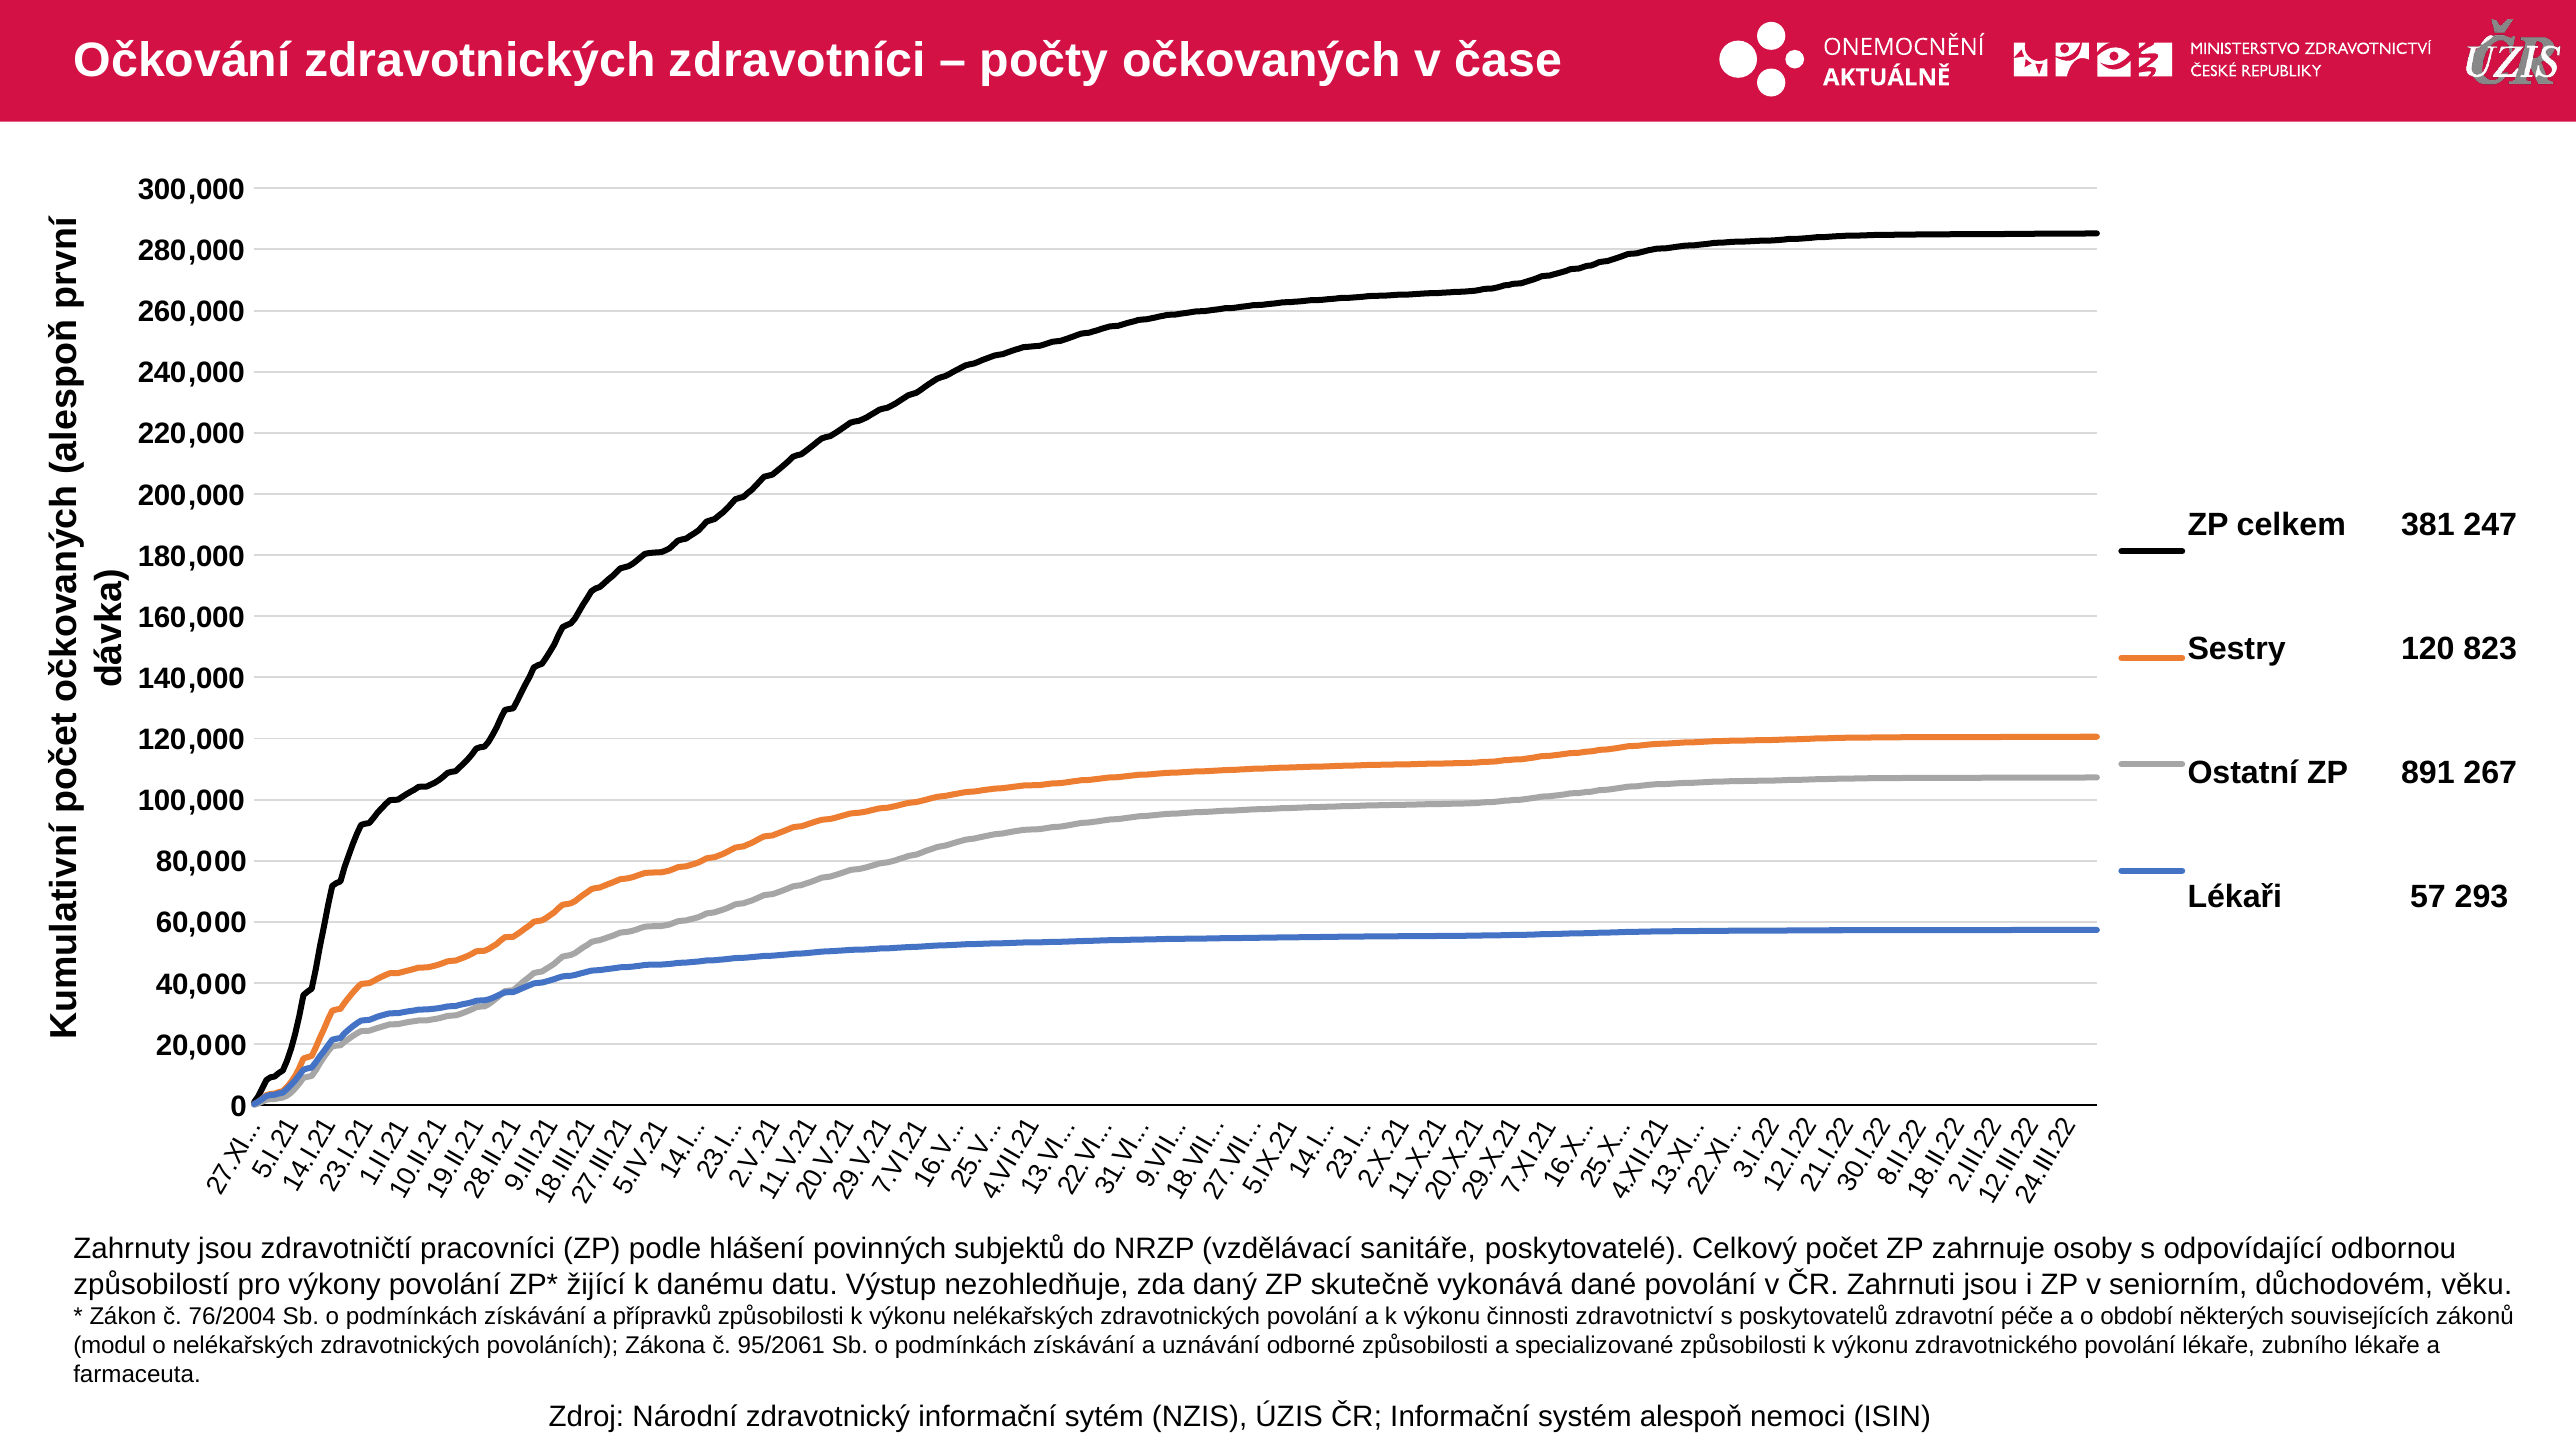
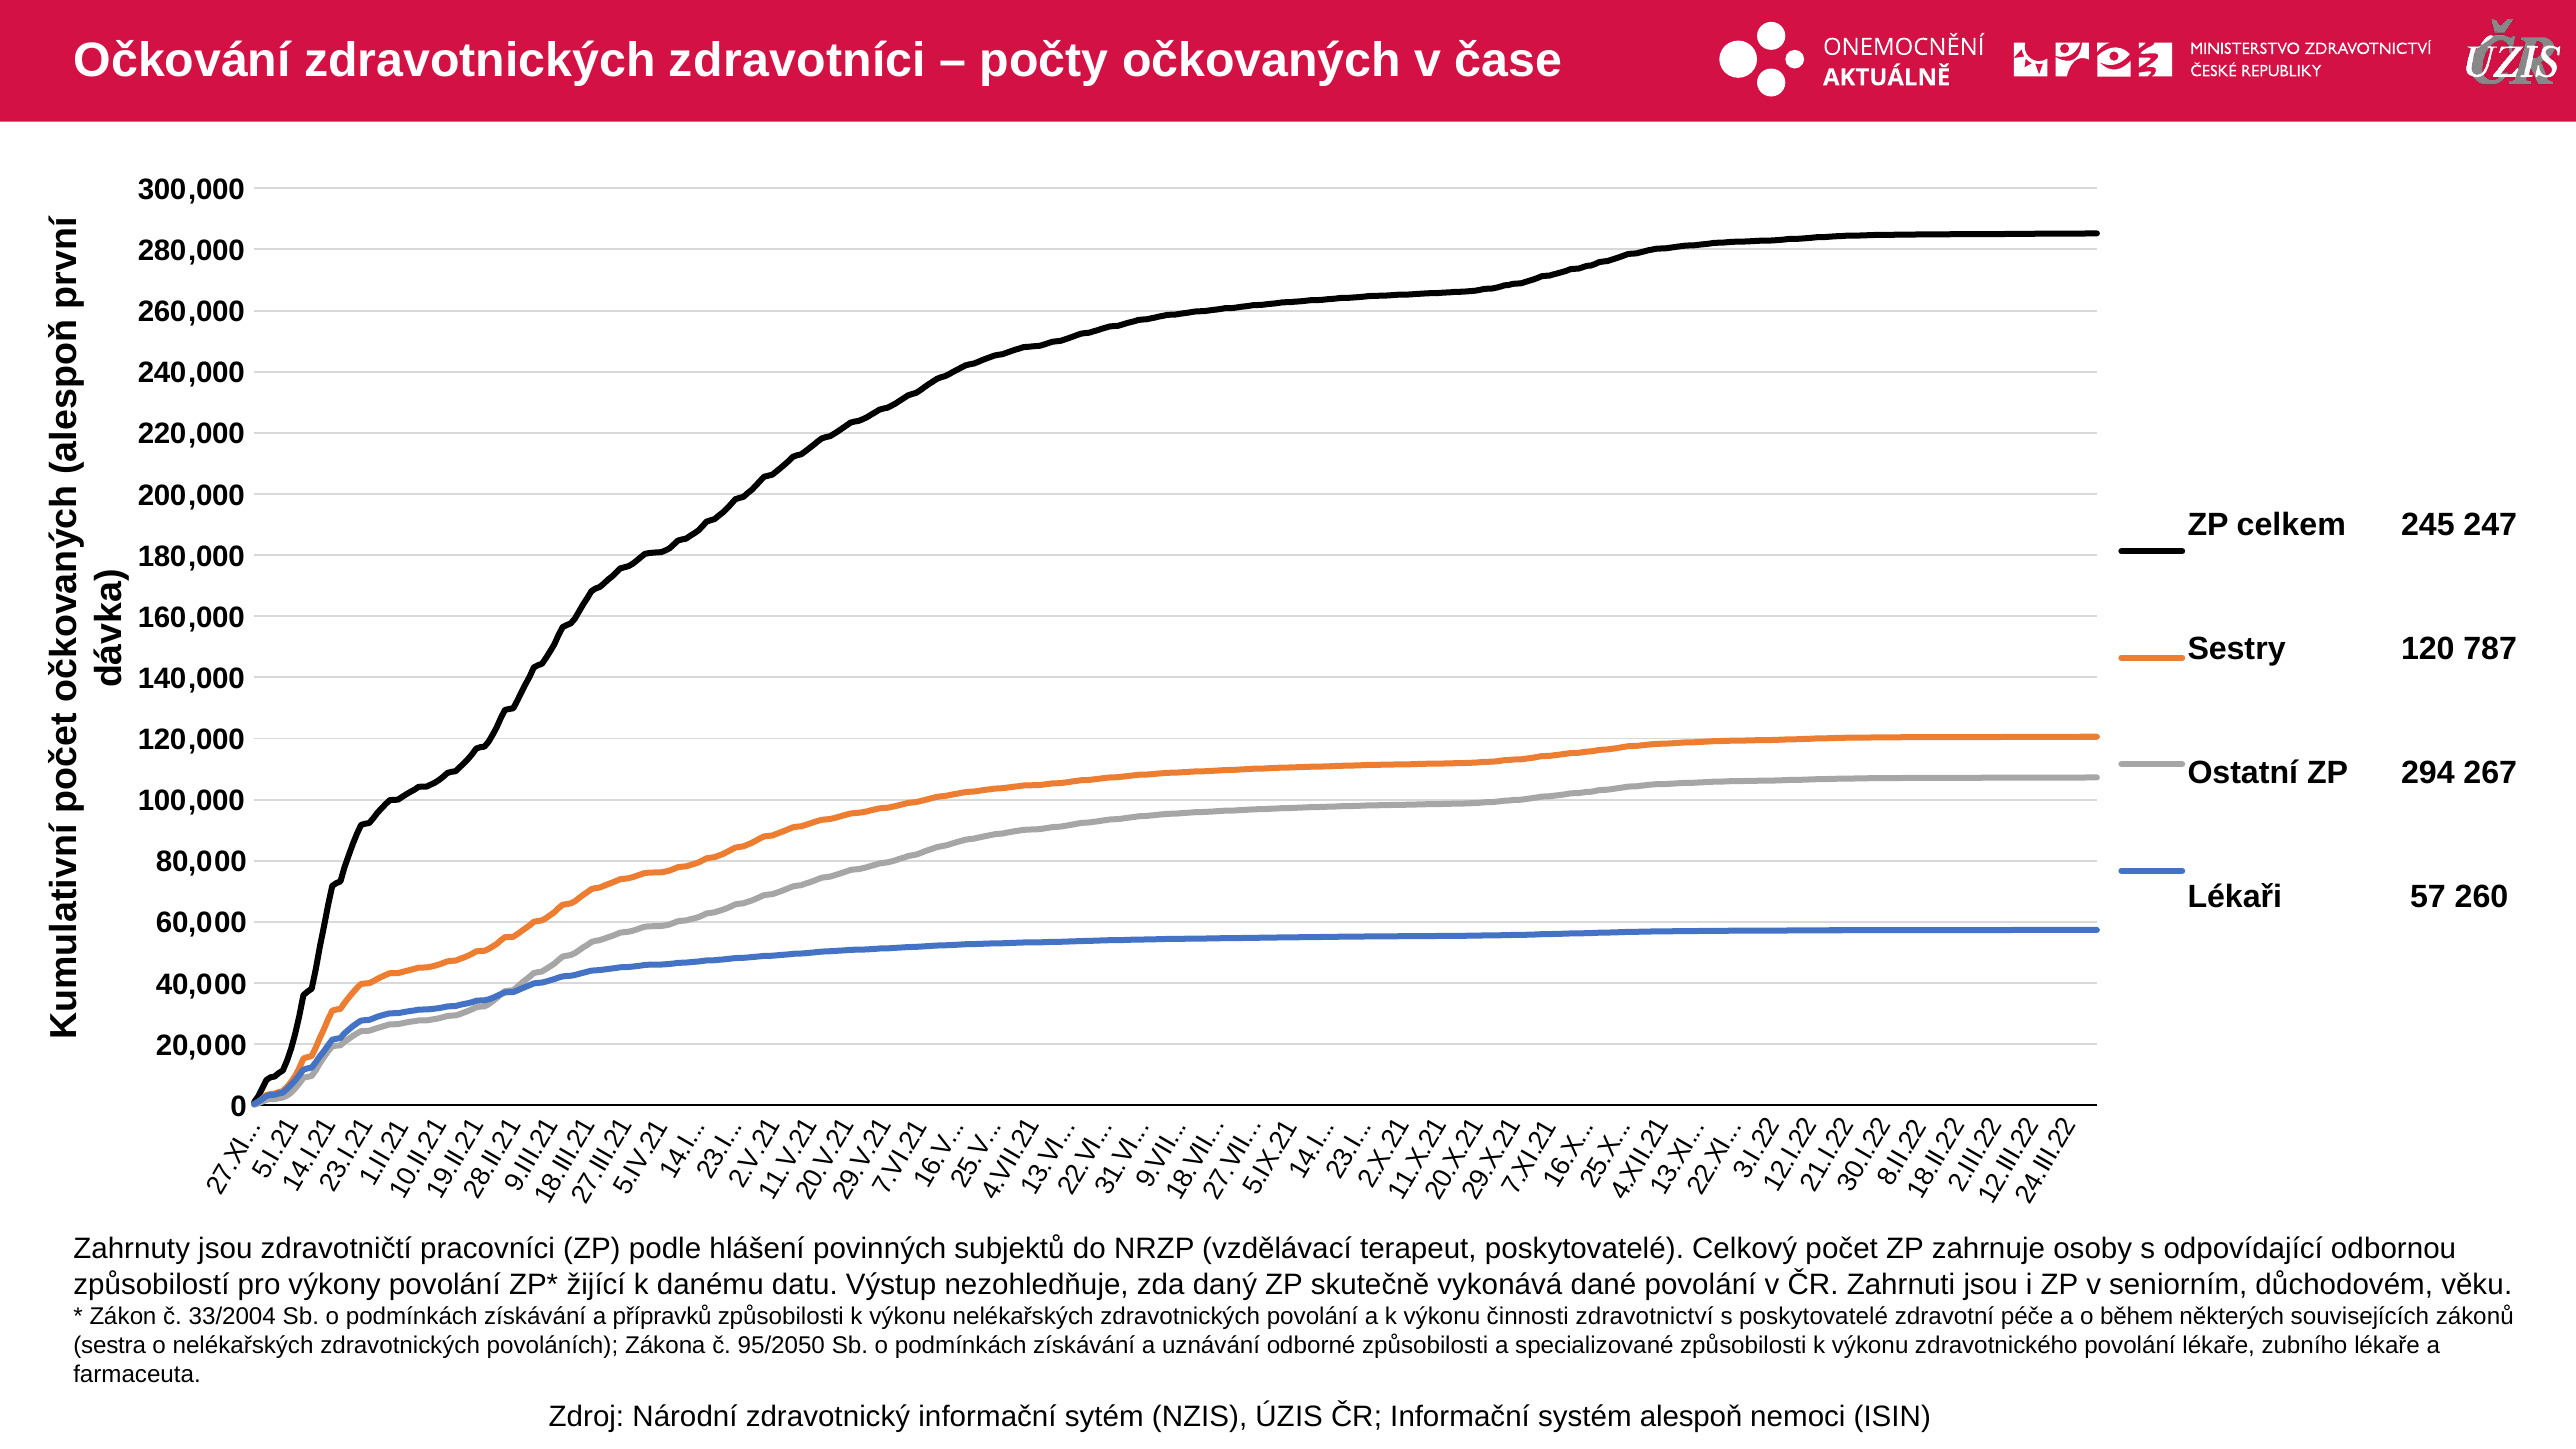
381: 381 -> 245 (2428, 525)
823: 823 -> 787 (2490, 649)
891: 891 -> 294 (2428, 773)
293: 293 -> 260 (2482, 897)
sanitáře: sanitáře -> terapeut (1418, 1249)
76/2004: 76/2004 -> 33/2004 (232, 1316)
s poskytovatelů: poskytovatelů -> poskytovatelé (1814, 1316)
období: období -> během (2137, 1316)
modul: modul -> sestra (110, 1346)
95/2061: 95/2061 -> 95/2050 (781, 1346)
